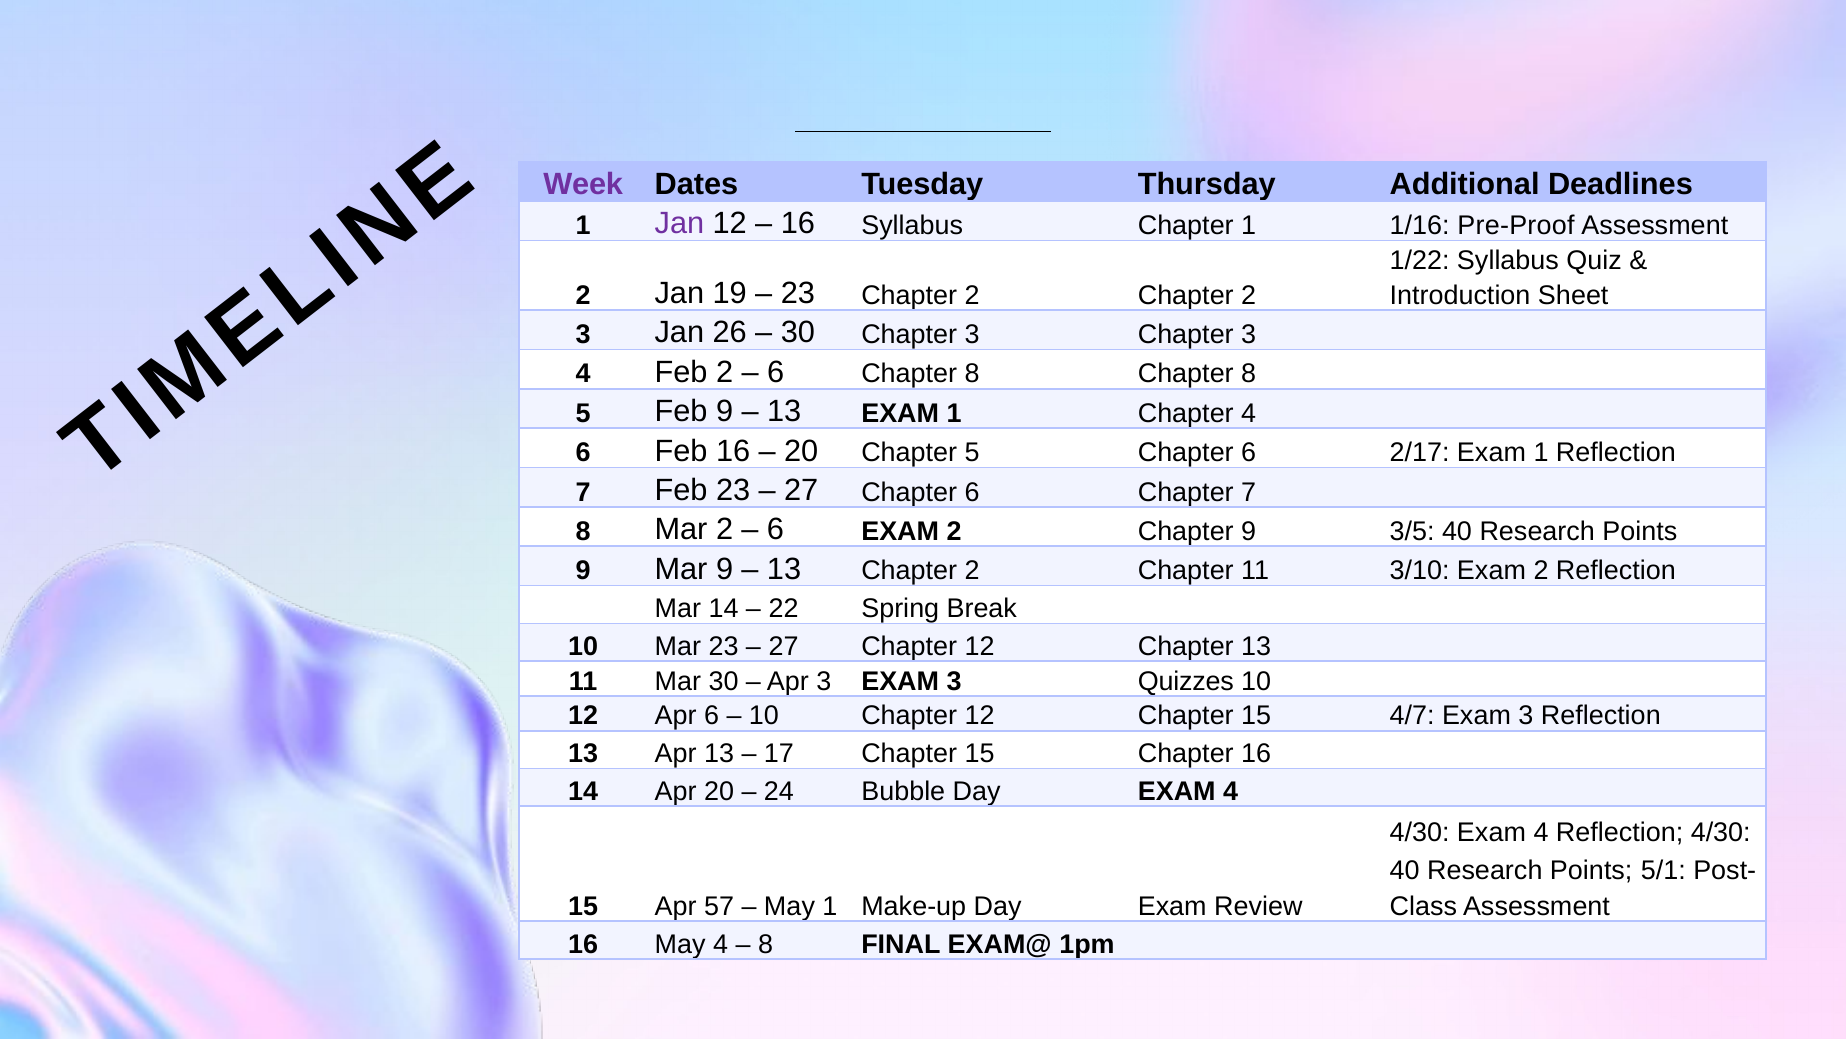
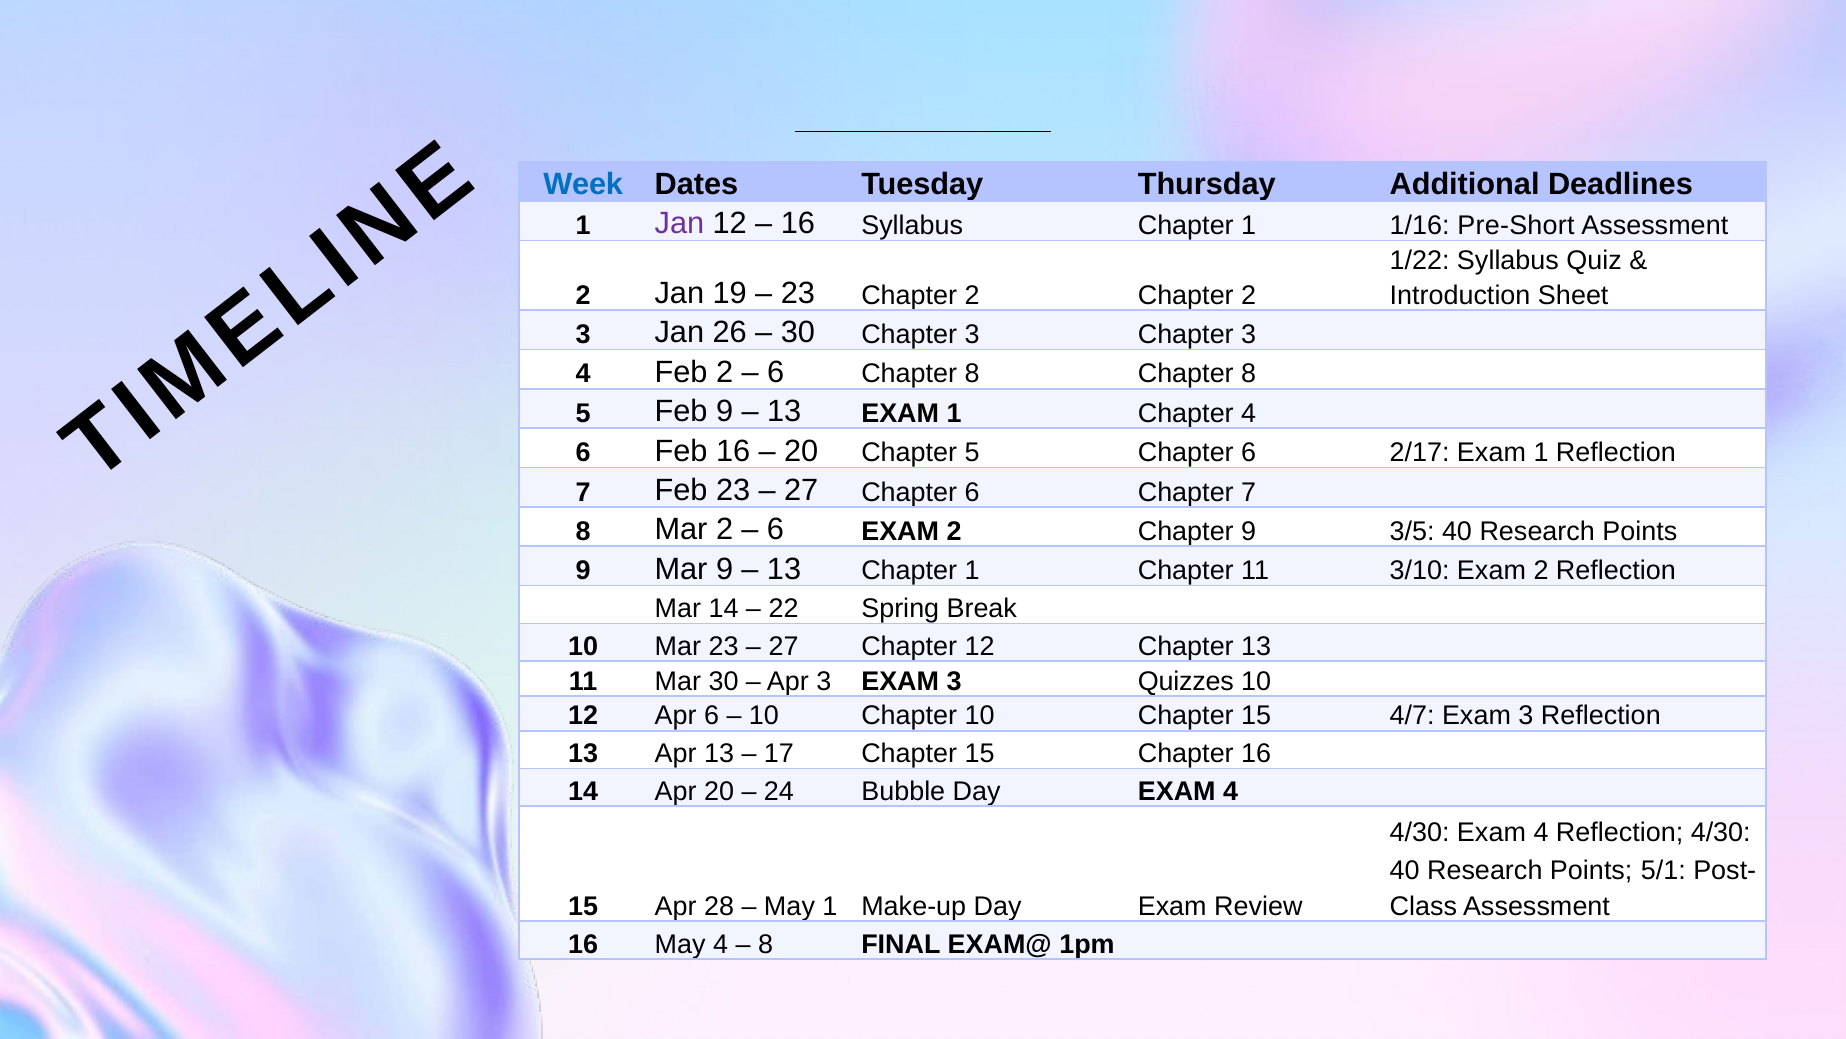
Week colour: purple -> blue (583, 184)
Pre-Proof: Pre-Proof -> Pre-Short (1516, 226)
13 Chapter 2: 2 -> 1 (972, 571)
10 Chapter 12: 12 -> 10 (980, 716)
57: 57 -> 28 (719, 906)
